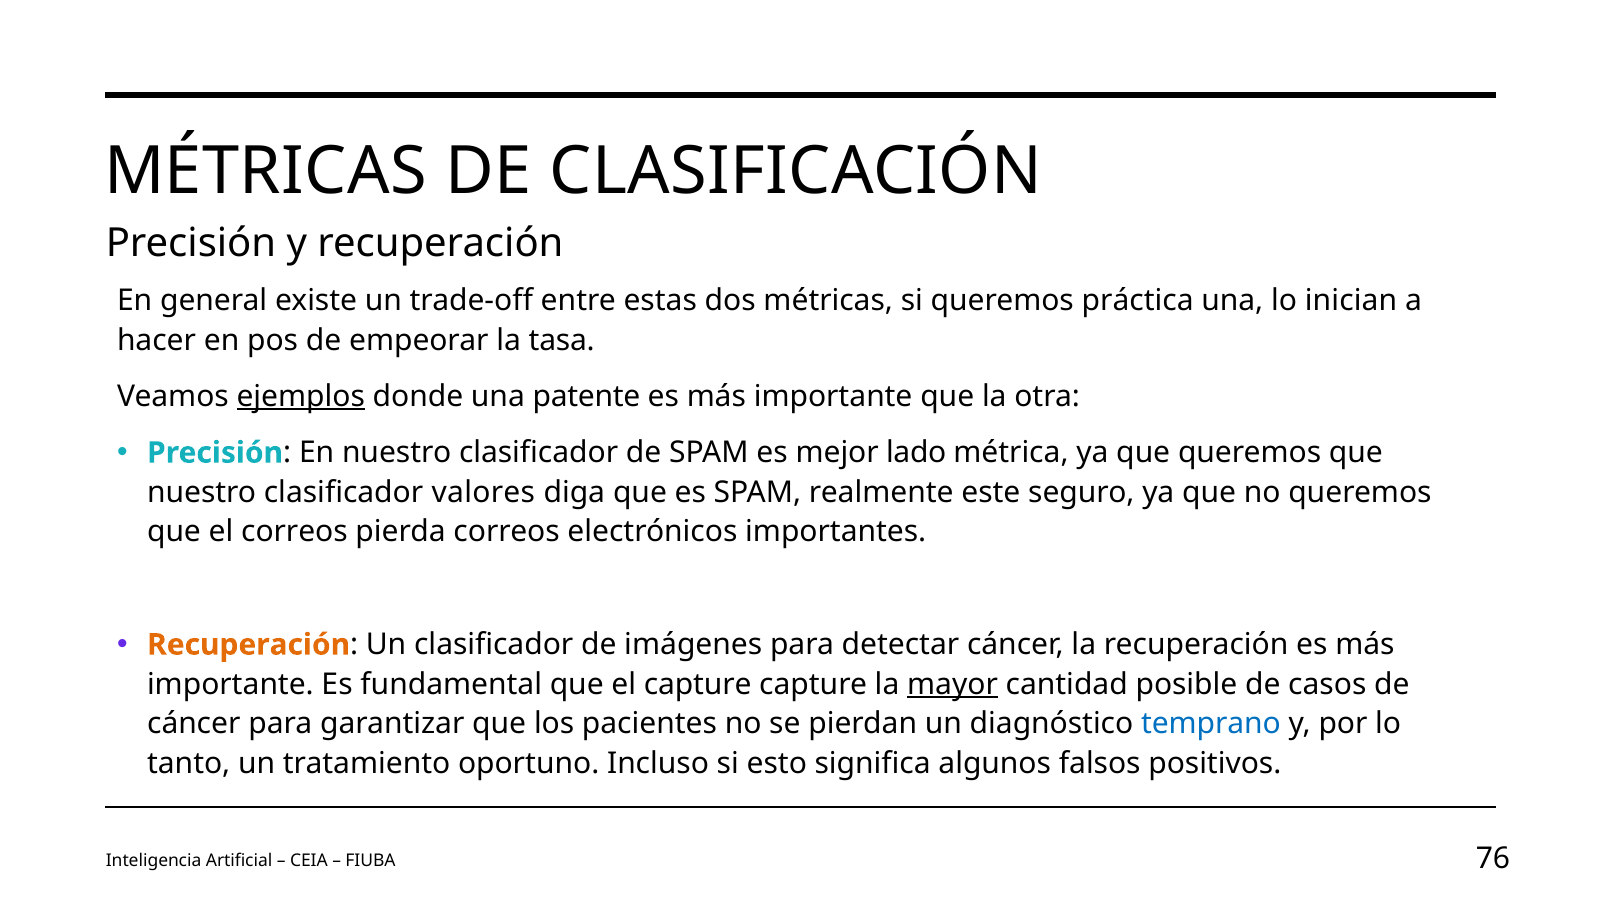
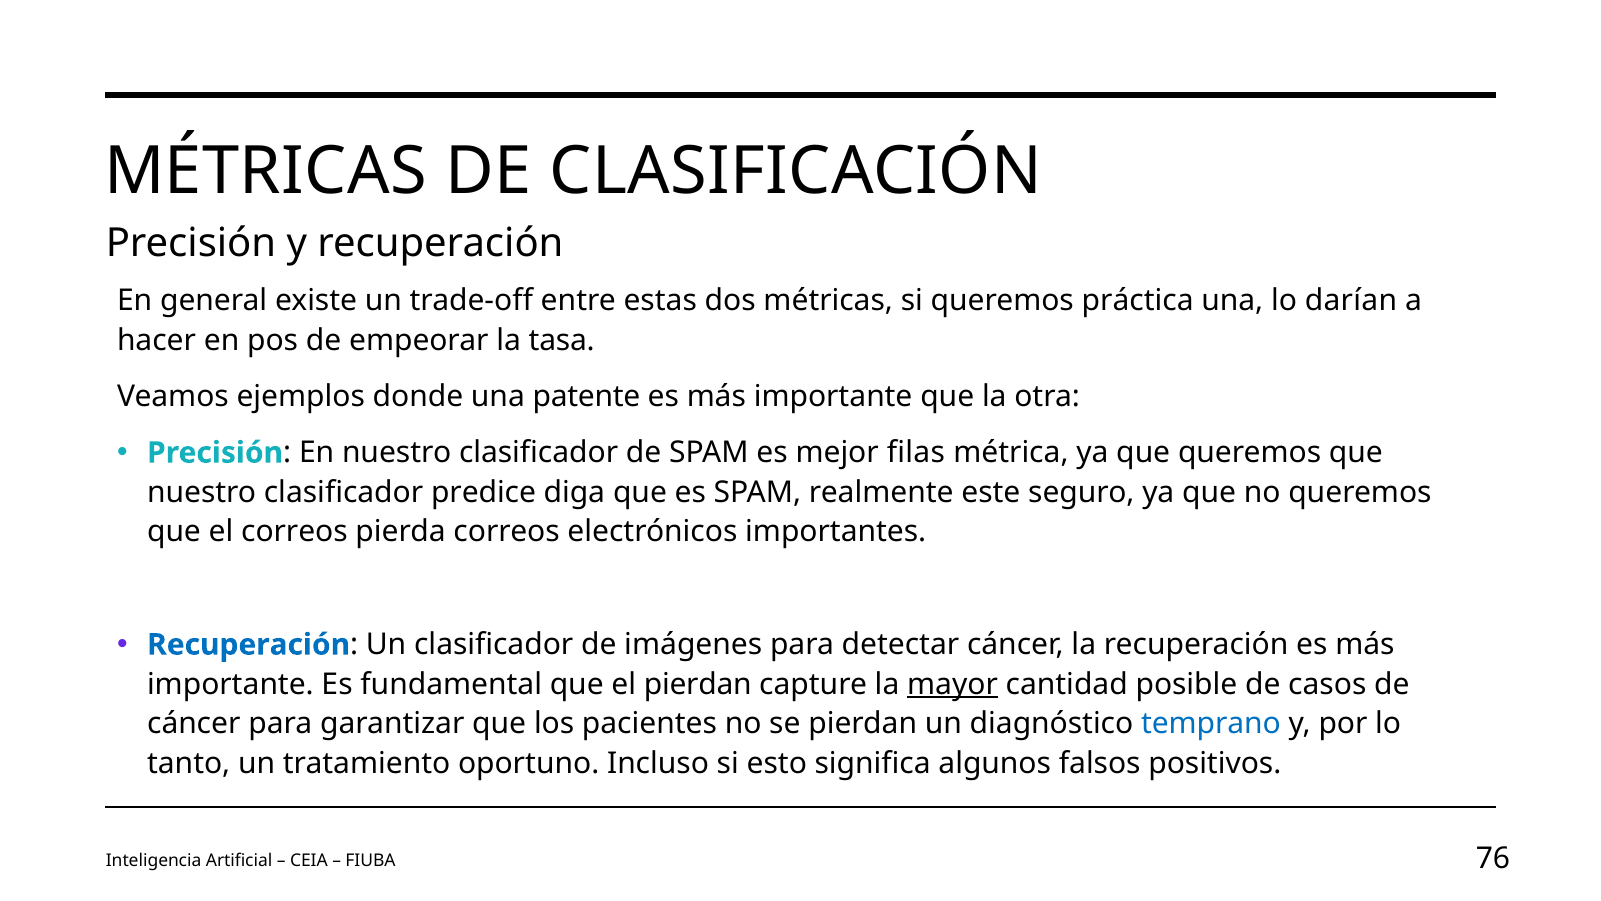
inician: inician -> darían (1351, 300)
ejemplos underline: present -> none (301, 396)
lado: lado -> filas (916, 453)
valores: valores -> predice (484, 492)
Recuperación colour: orange -> blue (249, 644)
el capture: capture -> pierdan (698, 684)
